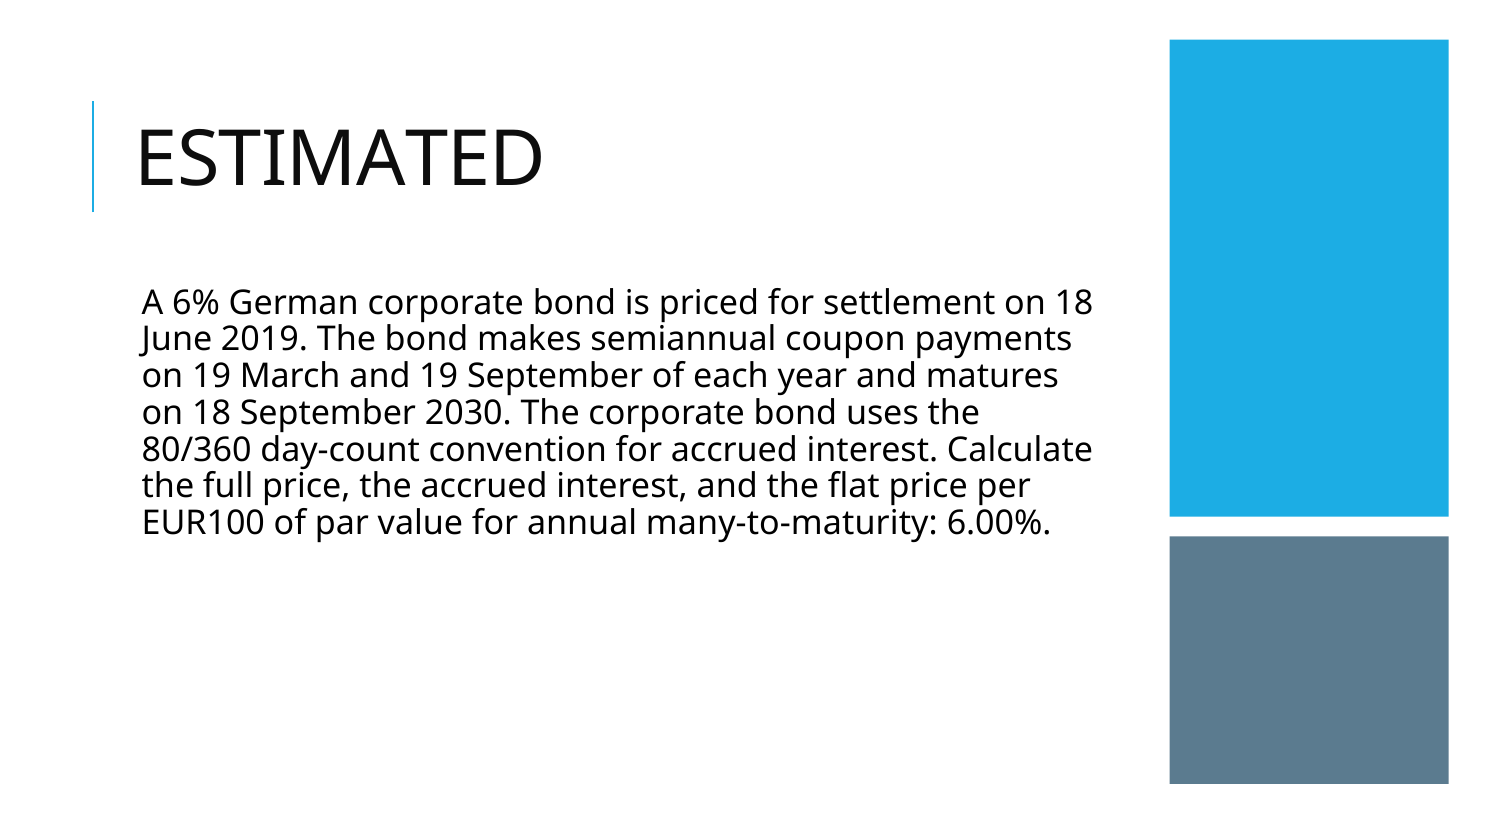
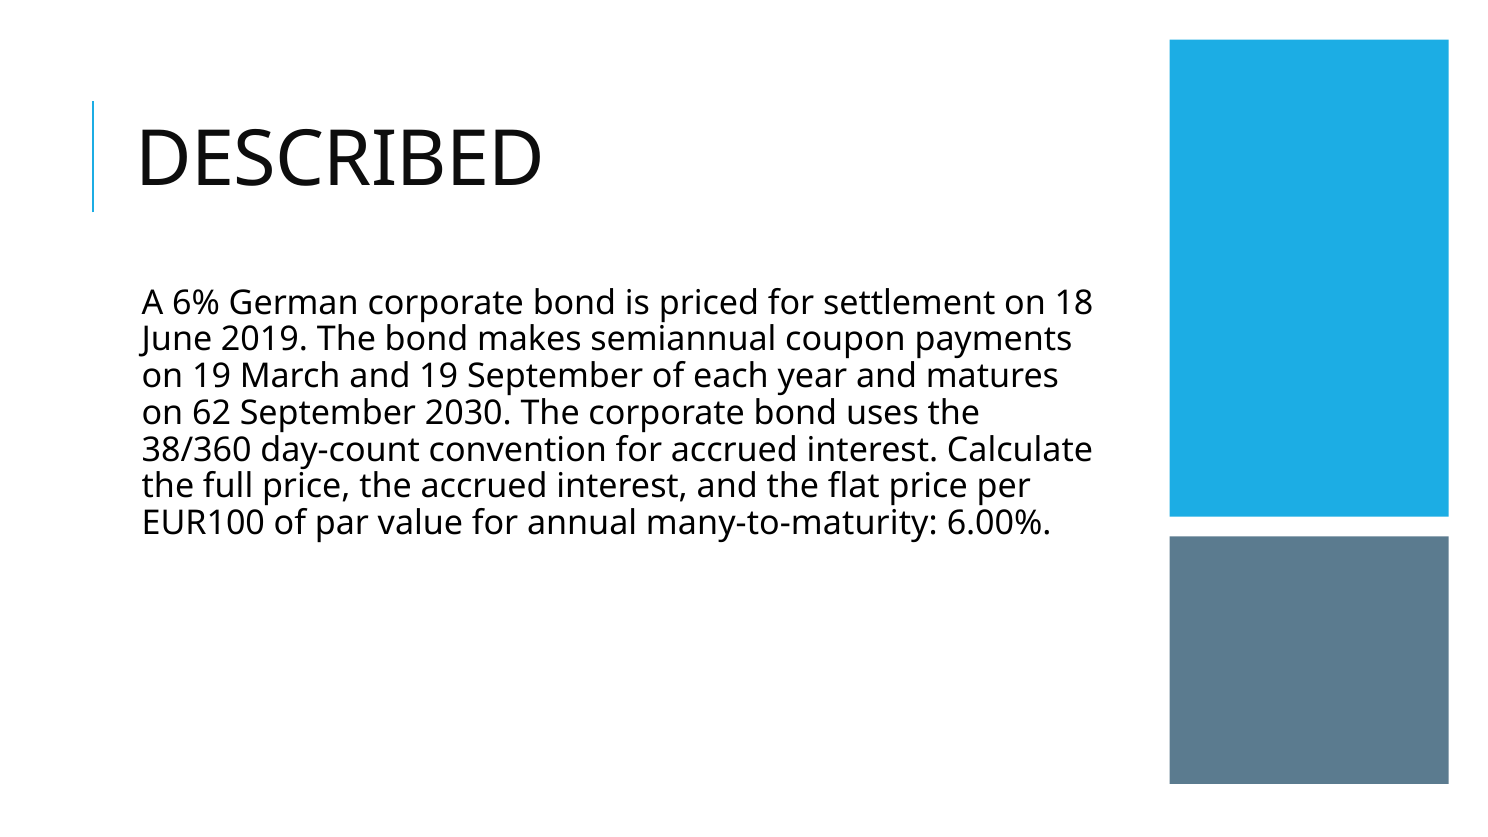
ESTIMATED: ESTIMATED -> DESCRIBED (341, 160)
18: 18 -> 62 (212, 413)
80/360: 80/360 -> 38/360 (197, 450)
